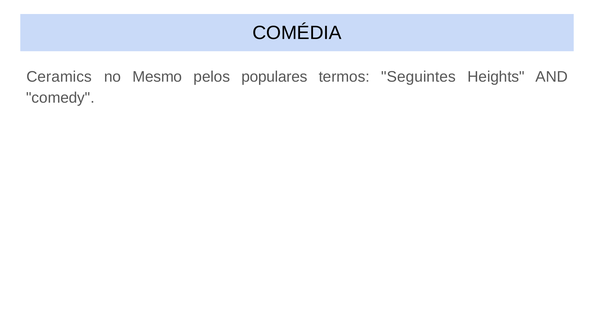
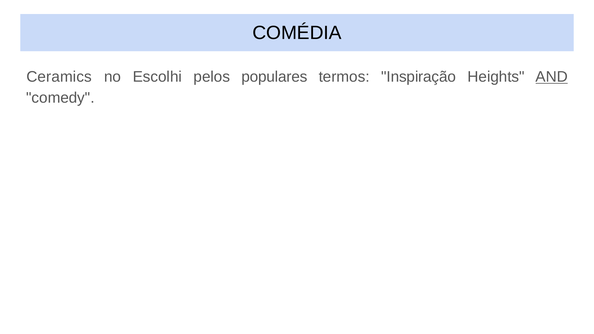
Mesmo: Mesmo -> Escolhi (157, 77)
Seguintes: Seguintes -> Inspiração (419, 77)
AND underline: none -> present (552, 77)
